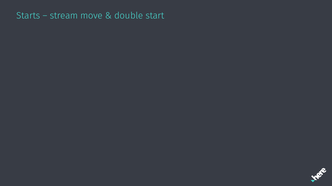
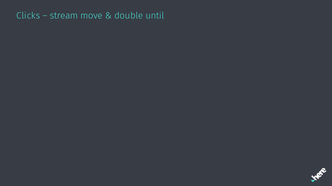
Starts: Starts -> Clicks (28, 16)
start: start -> until (155, 16)
